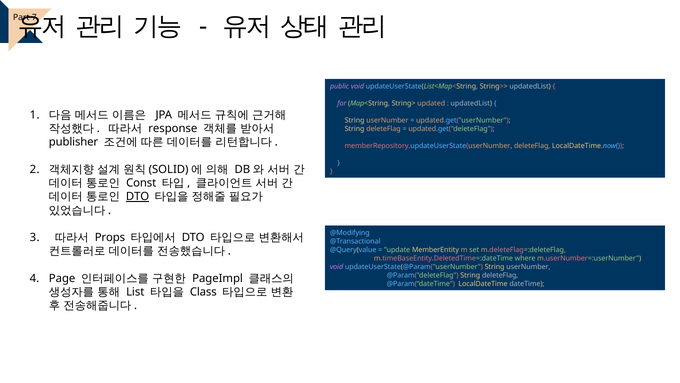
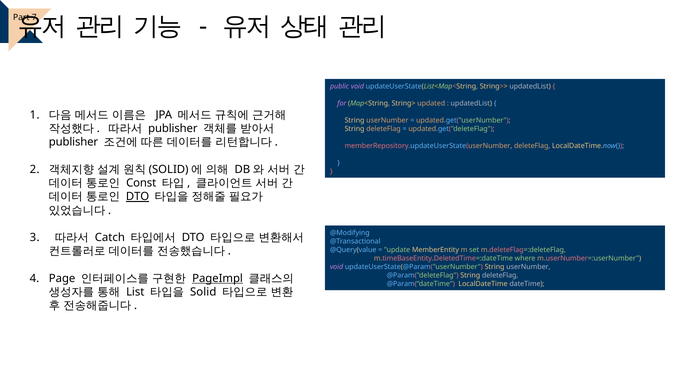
response: response -> publisher (173, 128)
Props: Props -> Catch (110, 237)
PageImpl underline: none -> present (218, 278)
Class: Class -> Solid (203, 292)
